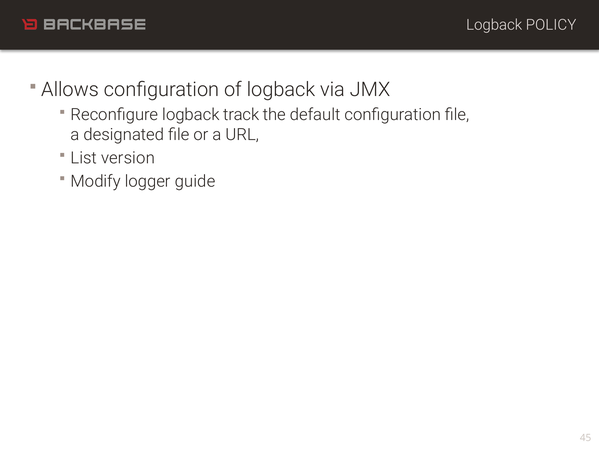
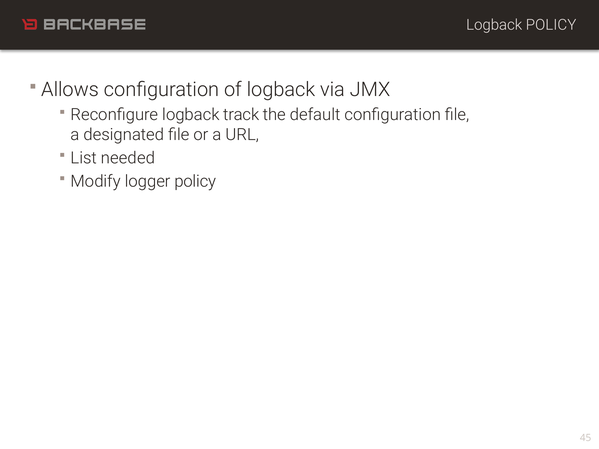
version: version -> needed (128, 158)
logger guide: guide -> policy (195, 181)
